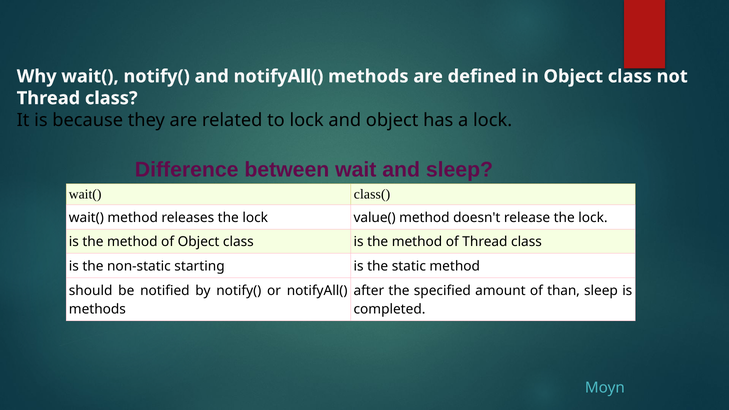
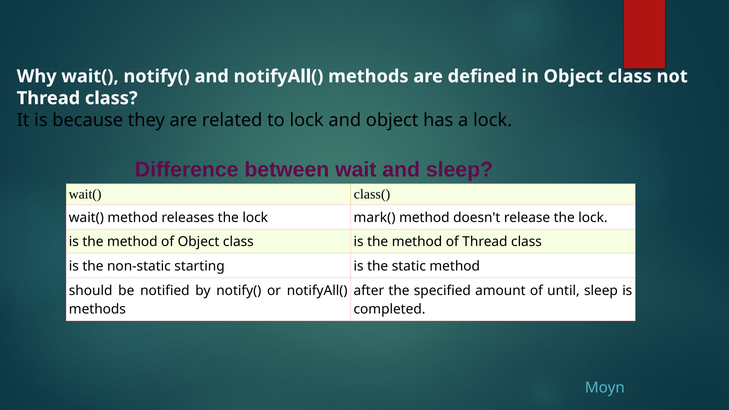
value(: value( -> mark( (375, 218)
than: than -> until (563, 291)
